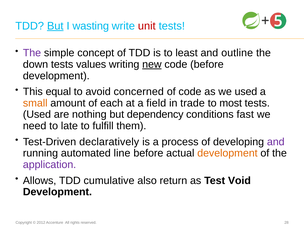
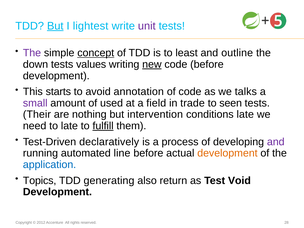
wasting: wasting -> lightest (91, 26)
unit colour: red -> purple (147, 26)
concept underline: none -> present (96, 53)
equal: equal -> starts (58, 92)
concerned: concerned -> annotation (139, 92)
we used: used -> talks (246, 92)
small colour: orange -> purple (35, 103)
each: each -> used (112, 103)
most: most -> seen (231, 103)
Used: Used -> Their (37, 115)
dependency: dependency -> intervention (155, 115)
conditions fast: fast -> late (245, 115)
fulfill underline: none -> present (103, 126)
application colour: purple -> blue (50, 165)
Allows: Allows -> Topics (40, 181)
cumulative: cumulative -> generating (109, 181)
